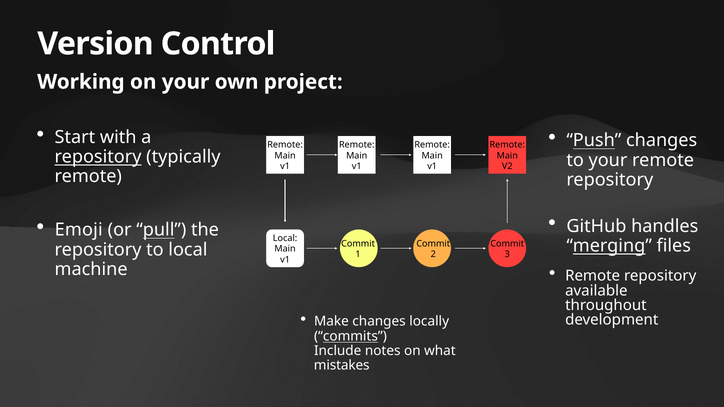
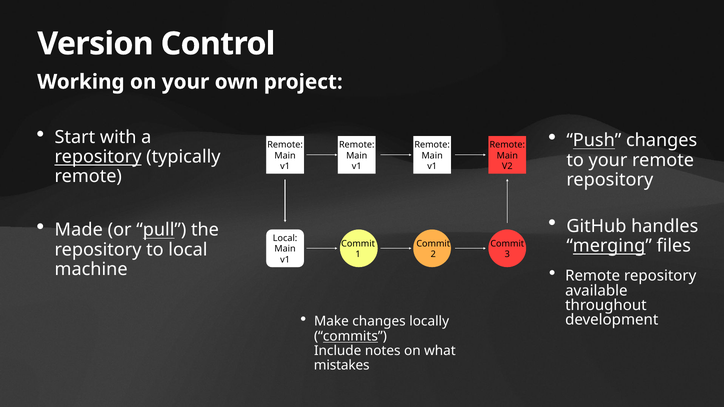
Emoji: Emoji -> Made (79, 230)
